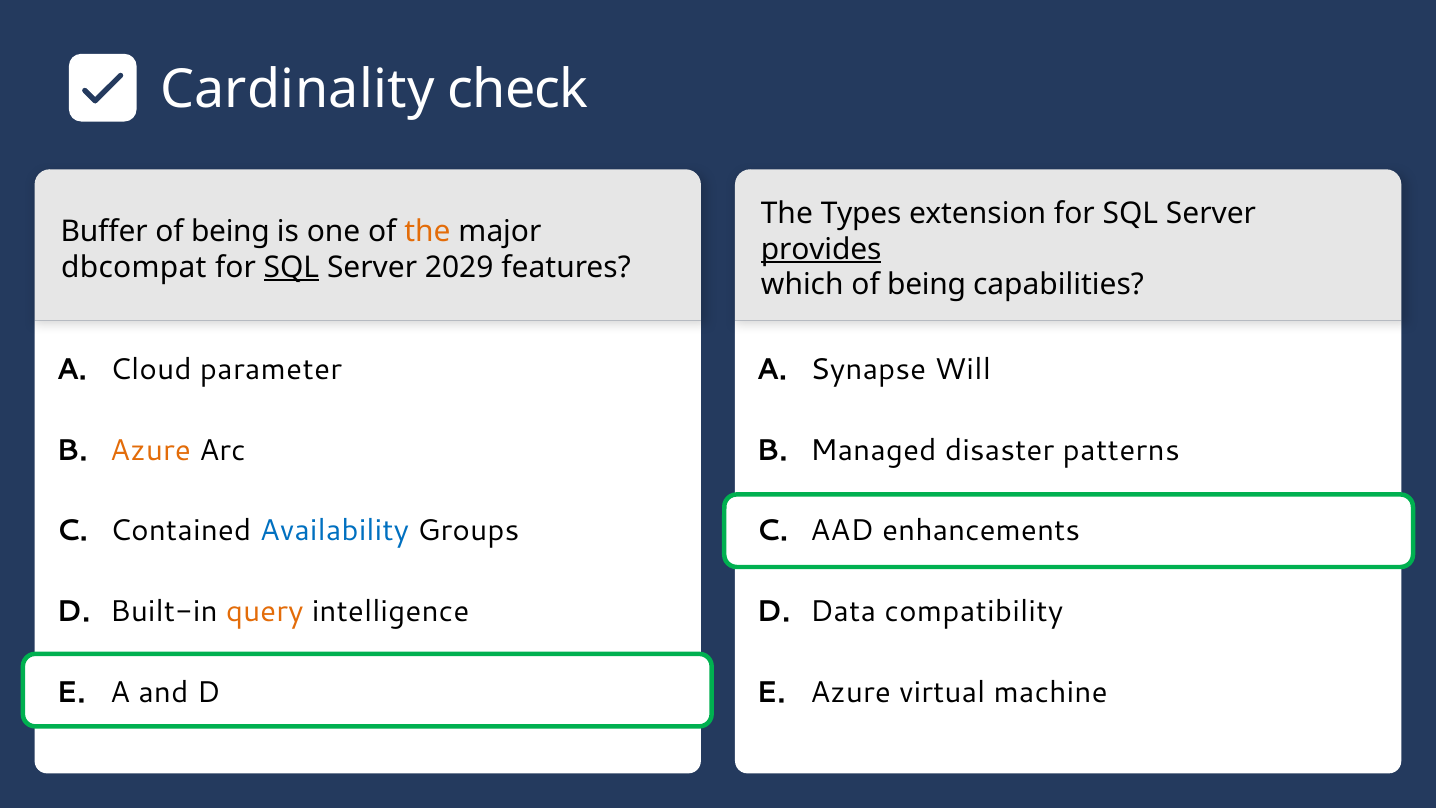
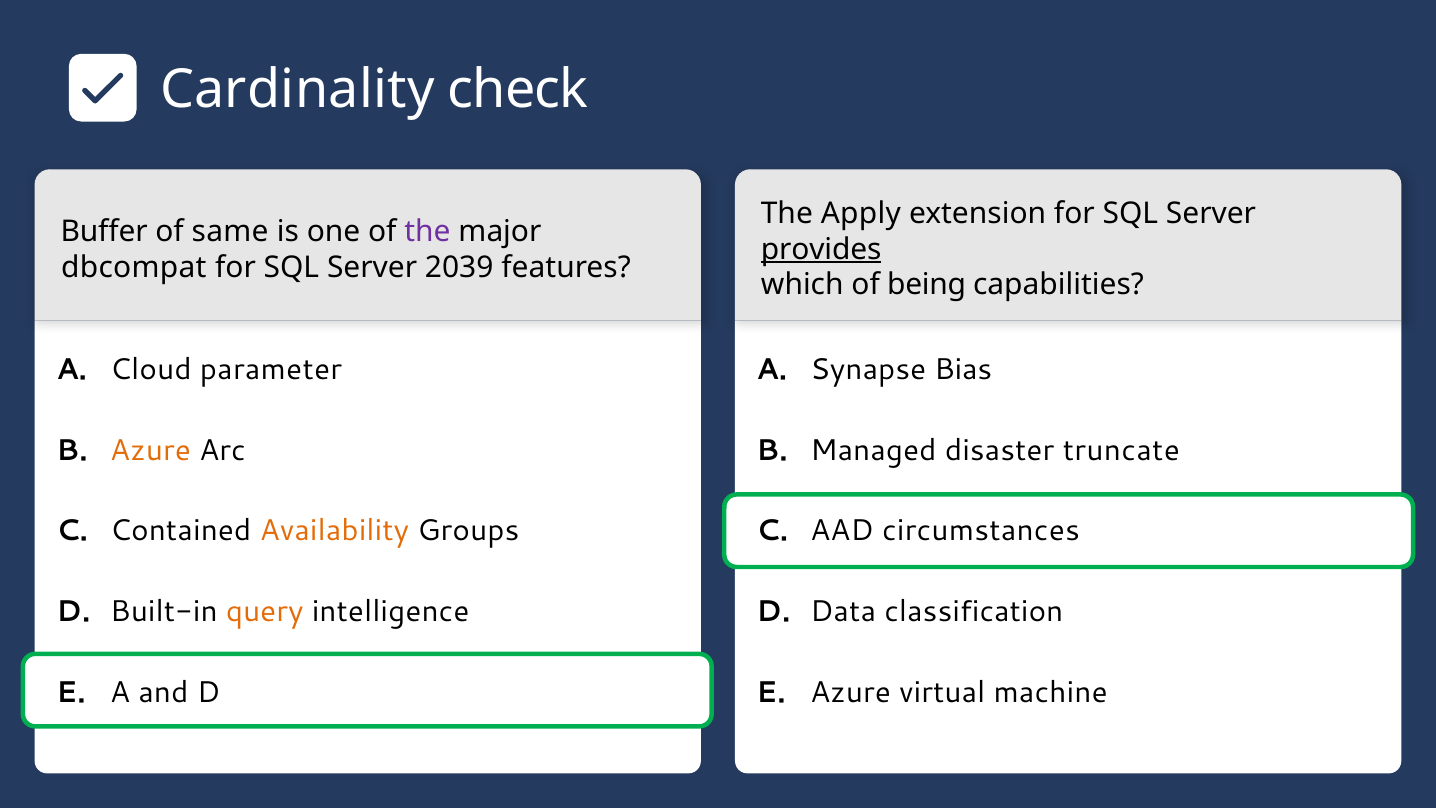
Types: Types -> Apply (861, 213)
being: being -> same (230, 231)
the colour: orange -> purple (427, 231)
SQL underline: present -> none (291, 267)
2029: 2029 -> 2039 (459, 267)
Will: Will -> Bias (963, 369)
patterns: patterns -> truncate (1121, 450)
Availability colour: blue -> orange (334, 531)
enhancements: enhancements -> circumstances (981, 531)
compatibility: compatibility -> classification (974, 612)
